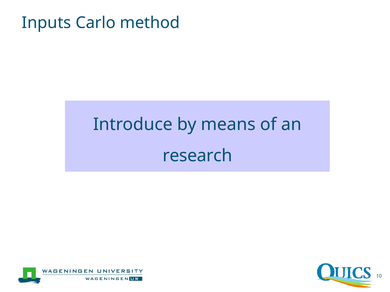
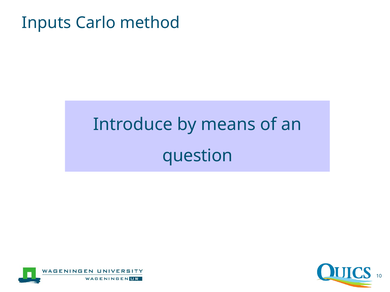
research: research -> question (197, 156)
